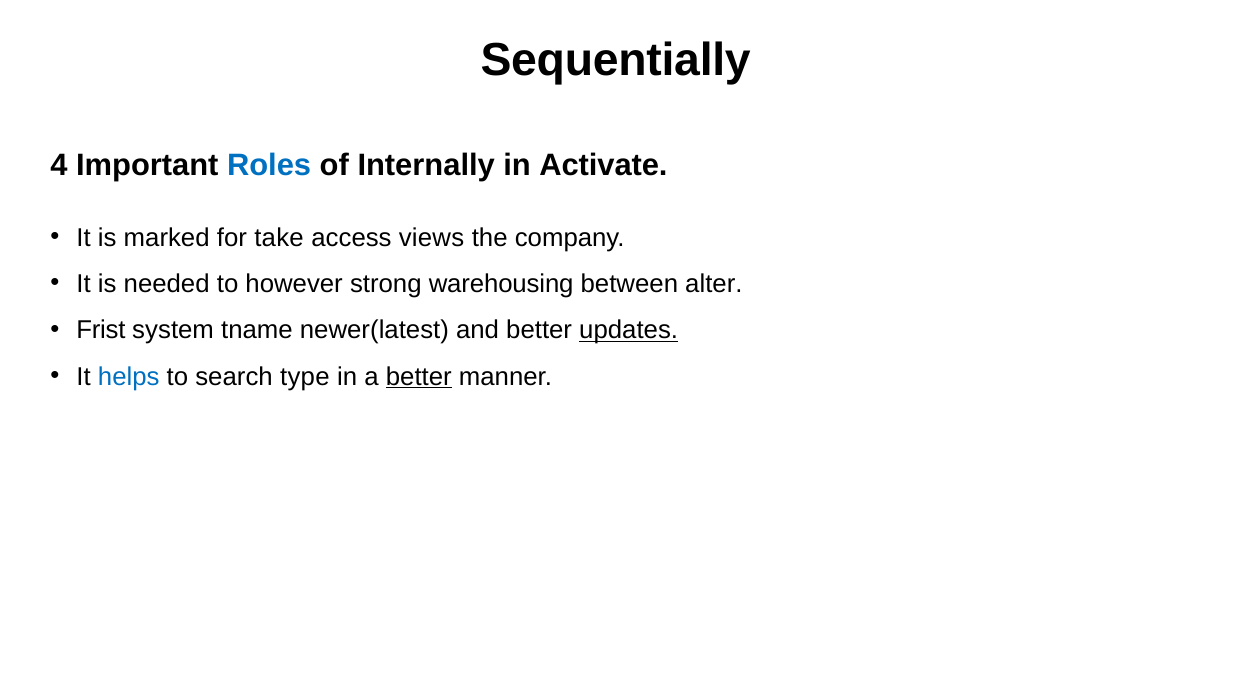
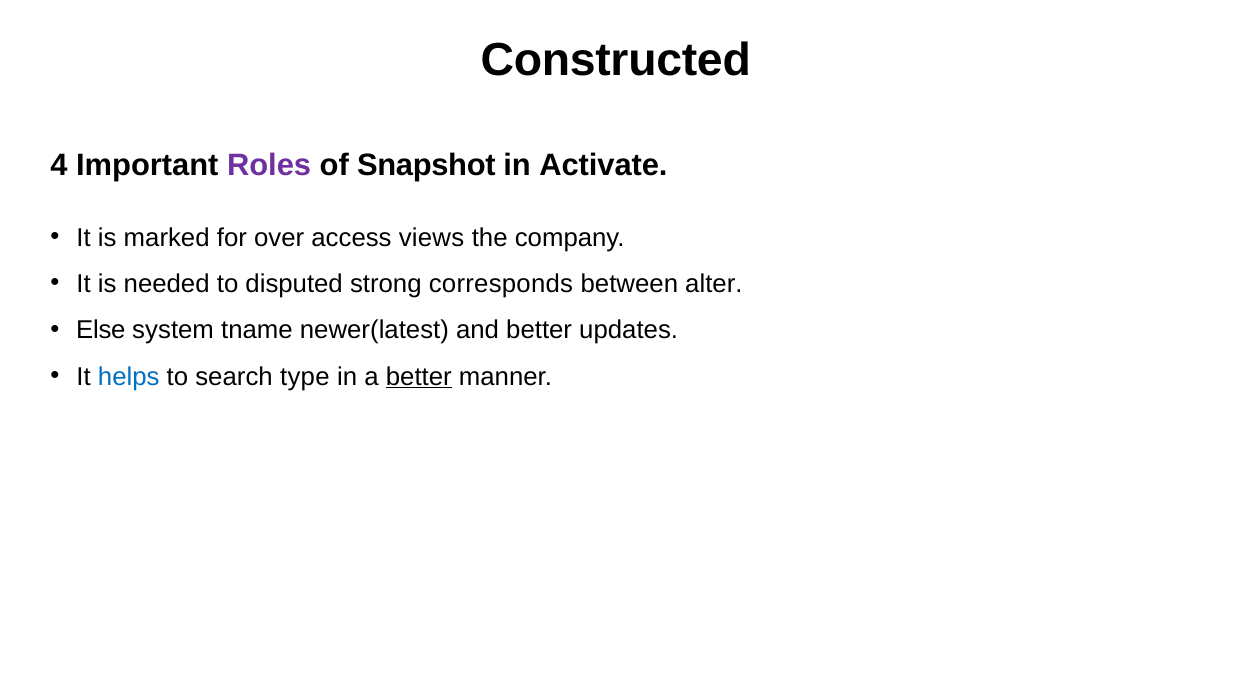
Sequentially: Sequentially -> Constructed (616, 60)
Roles colour: blue -> purple (269, 165)
Internally: Internally -> Snapshot (426, 165)
take: take -> over (279, 238)
however: however -> disputed (294, 284)
warehousing: warehousing -> corresponds (501, 284)
Frist: Frist -> Else (101, 330)
updates underline: present -> none (629, 330)
